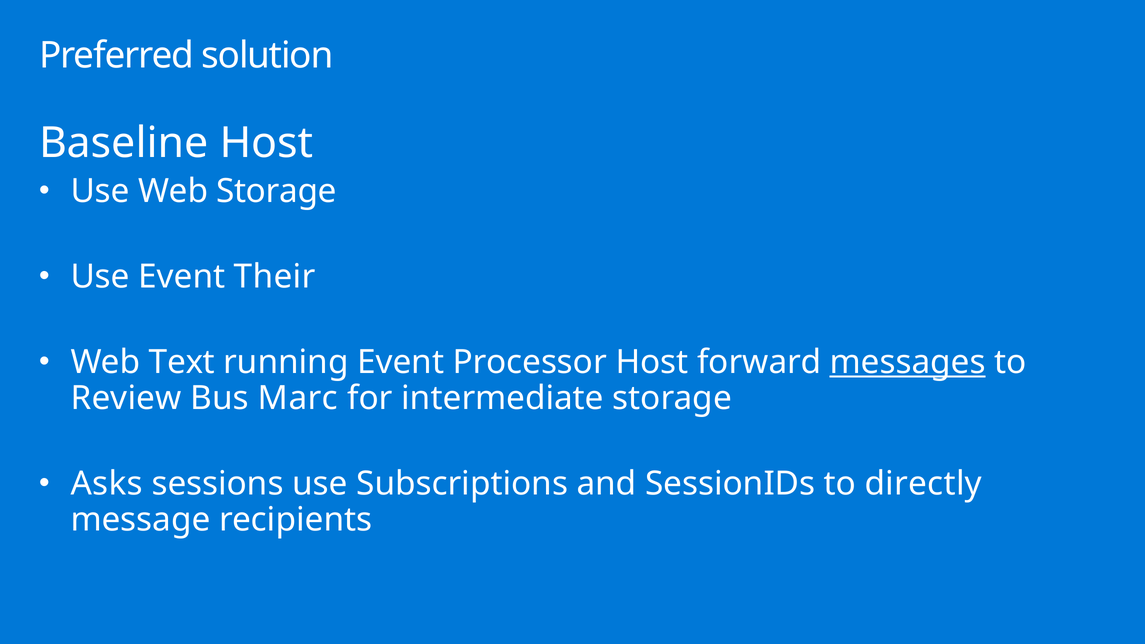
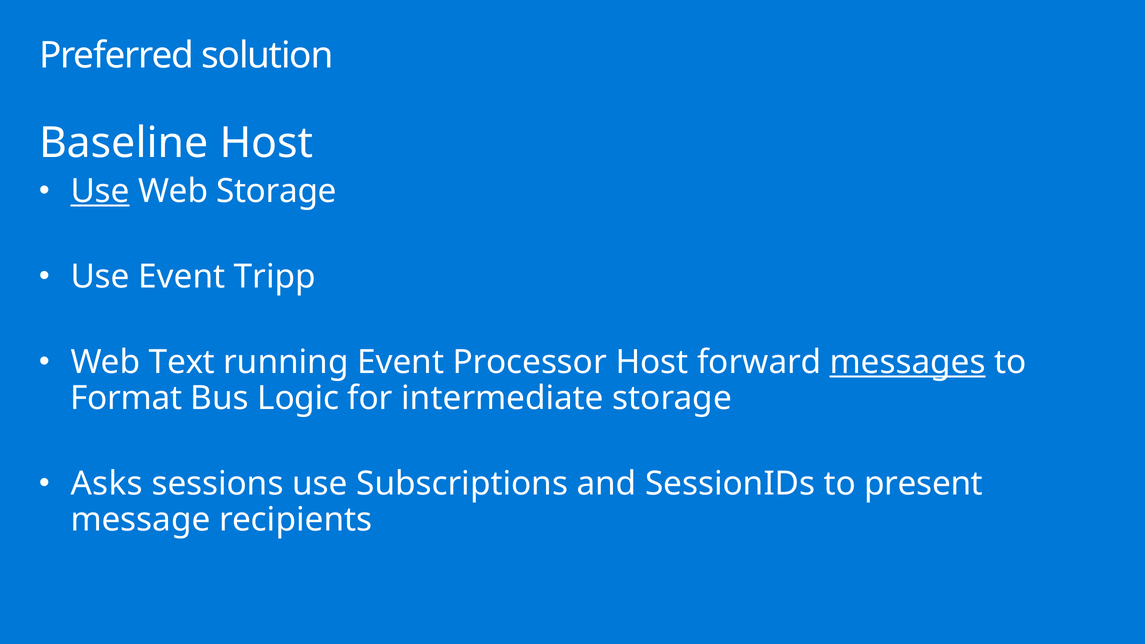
Use underline: none -> present (100, 191)
Their: Their -> Tripp (275, 277)
Review: Review -> Format (126, 398)
Marc: Marc -> Logic (298, 398)
directly: directly -> present (924, 484)
